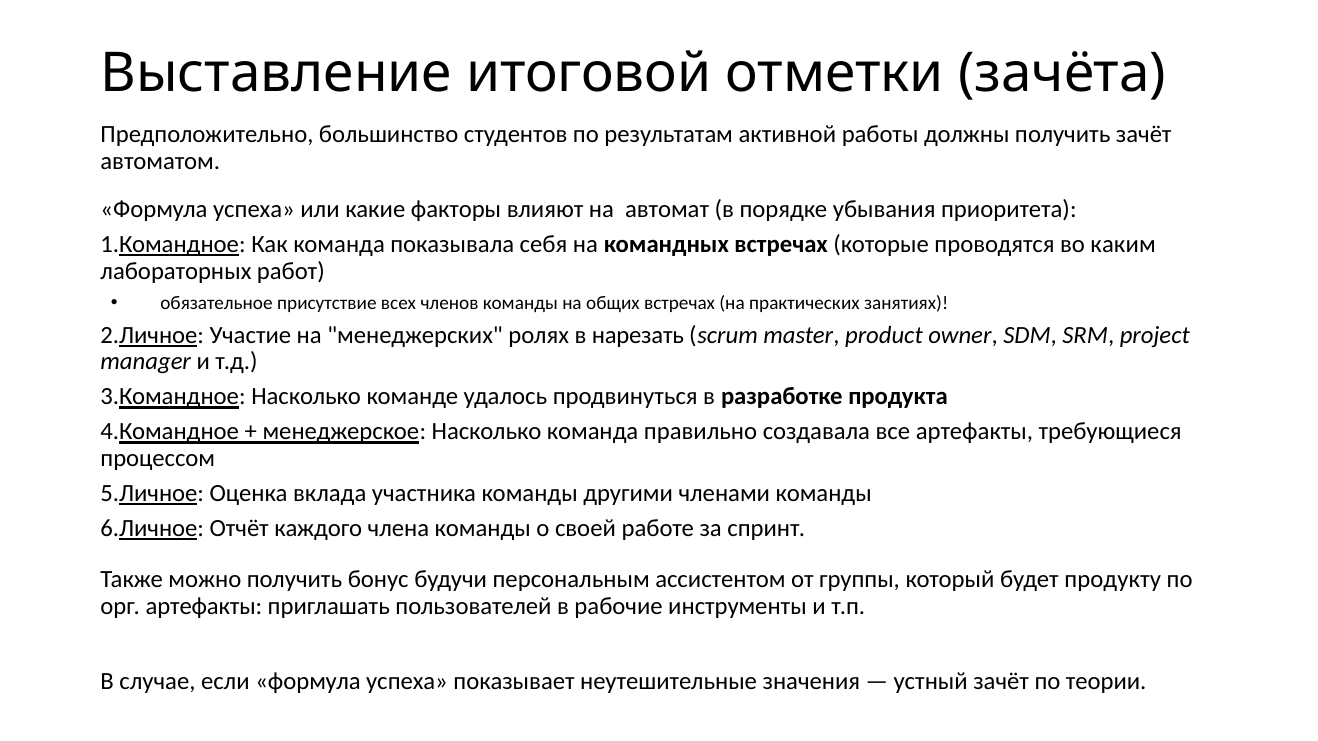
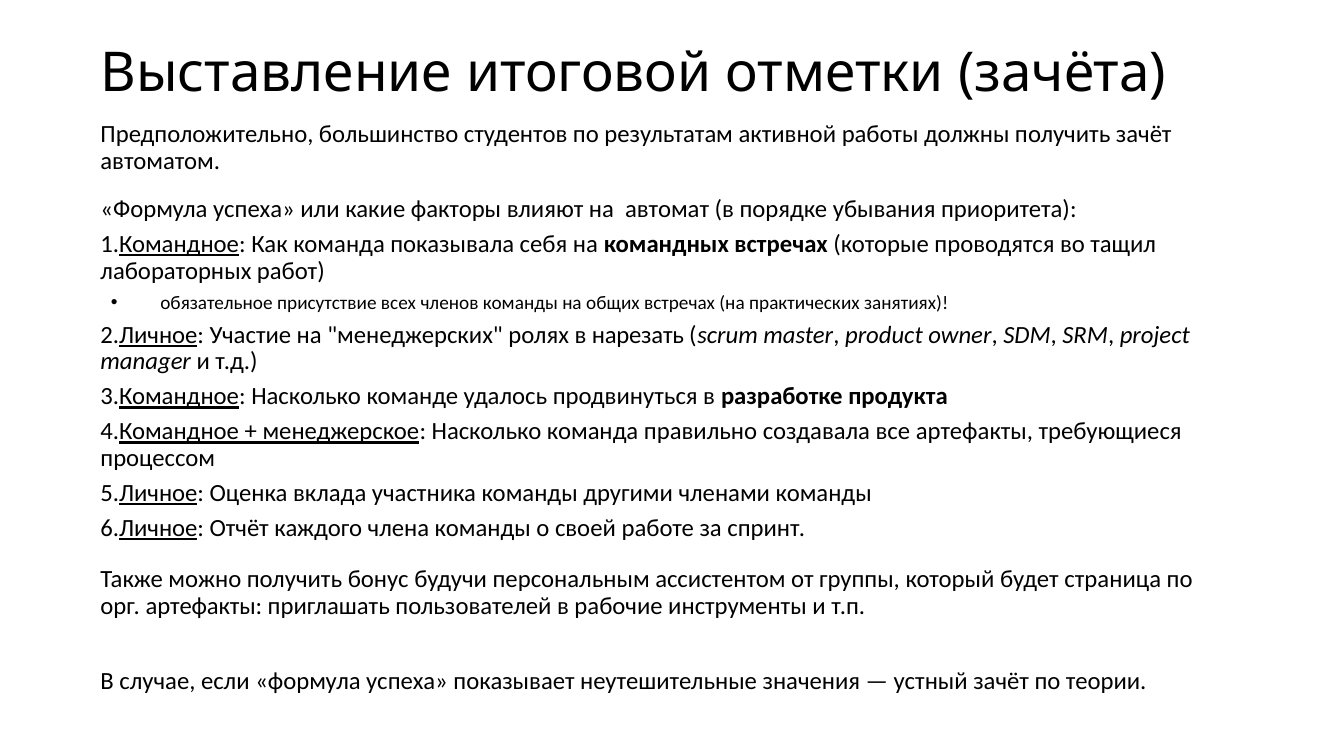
каким: каким -> тащил (1123, 245)
продукту: продукту -> страница (1113, 580)
